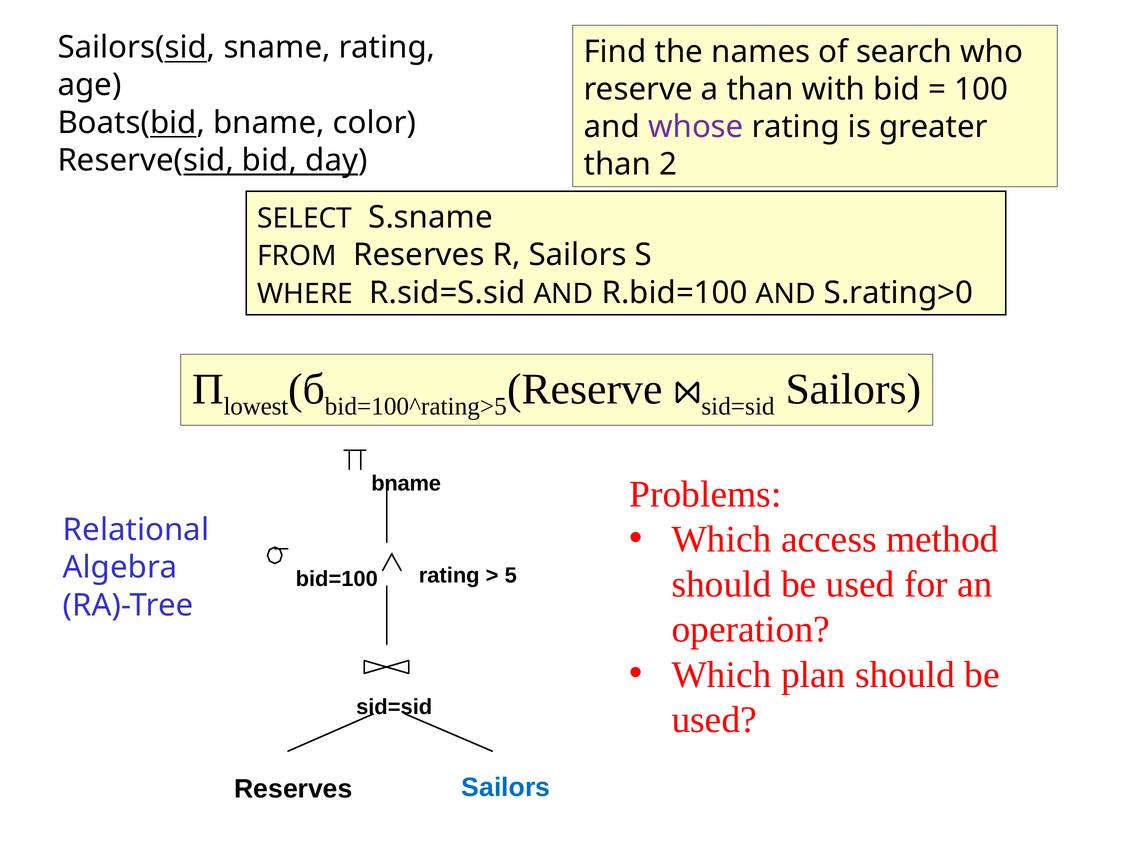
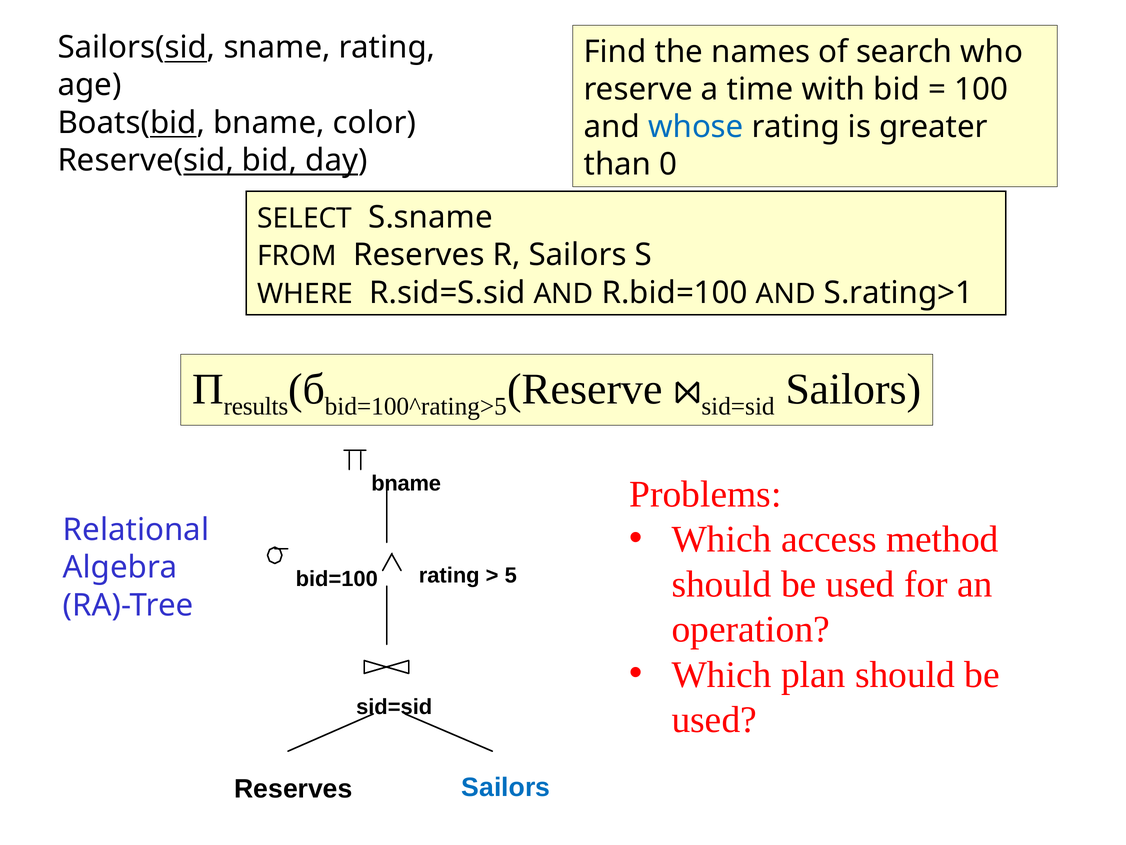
a than: than -> time (760, 89)
whose colour: purple -> blue (696, 127)
2: 2 -> 0 (668, 165)
S.rating>0: S.rating>0 -> S.rating>1 (899, 293)
lowest: lowest -> results (256, 406)
